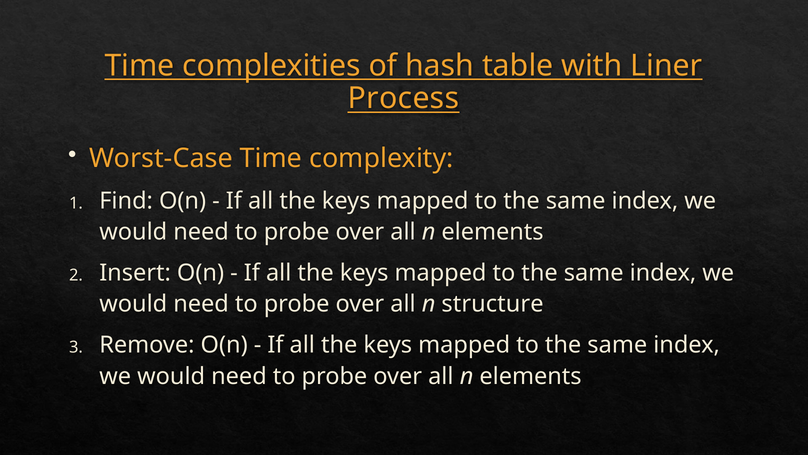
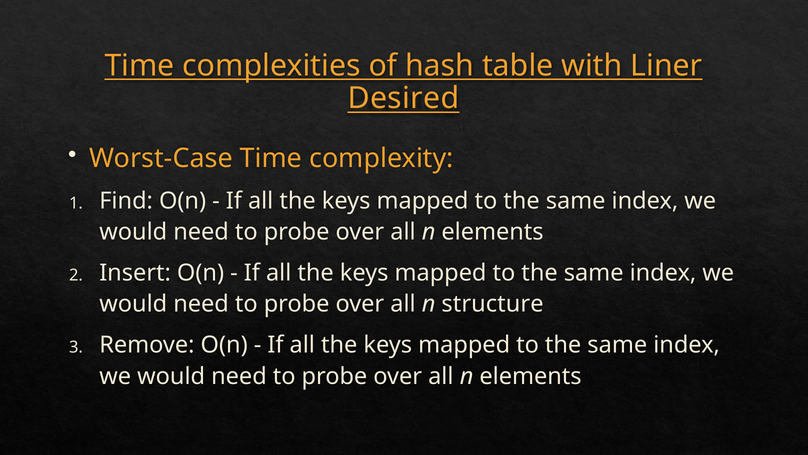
Process: Process -> Desired (403, 98)
